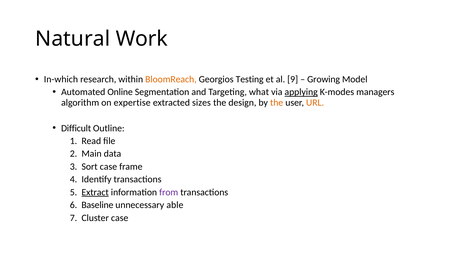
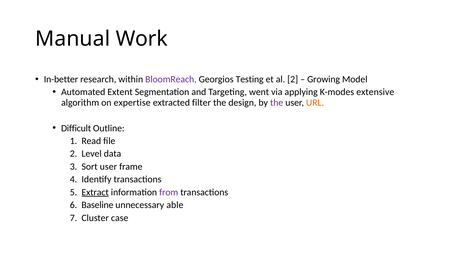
Natural: Natural -> Manual (73, 39)
In-which: In-which -> In-better (61, 79)
BloomReach colour: orange -> purple (171, 79)
al 9: 9 -> 2 (293, 79)
Online: Online -> Extent (120, 92)
what: what -> went (259, 92)
applying underline: present -> none (301, 92)
managers: managers -> extensive (375, 92)
sizes: sizes -> filter (202, 103)
the colour: orange -> purple (277, 103)
Main: Main -> Level (92, 154)
Sort case: case -> user (108, 167)
